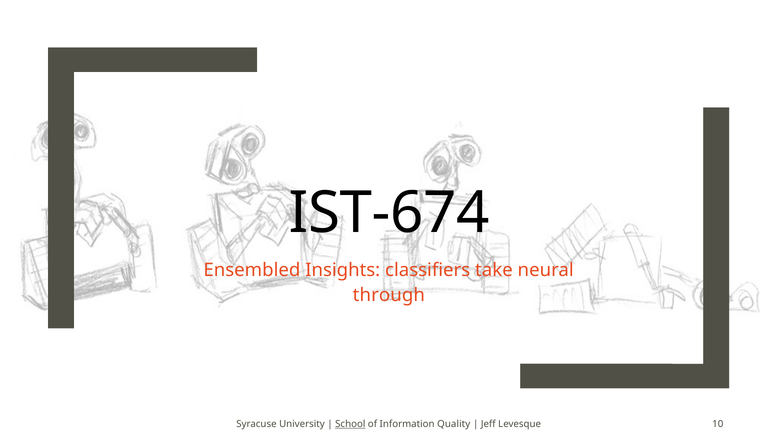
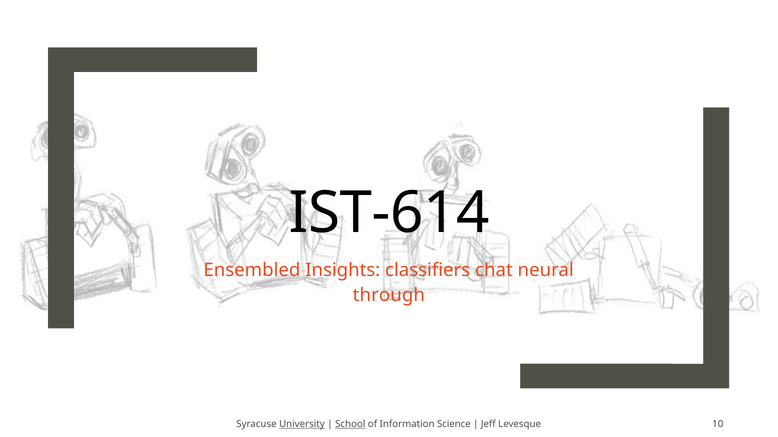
IST-674: IST-674 -> IST-614 (389, 213)
take: take -> chat (494, 271)
University underline: none -> present (302, 425)
Quality: Quality -> Science (454, 425)
